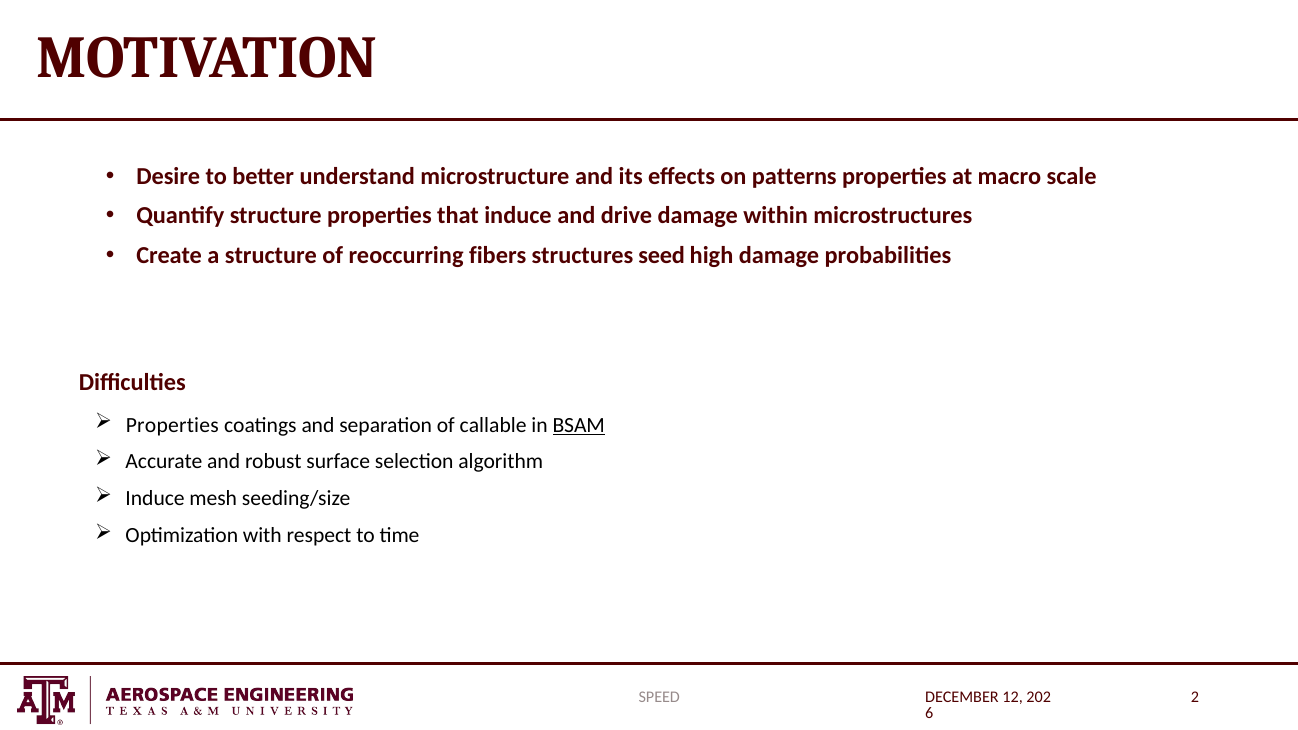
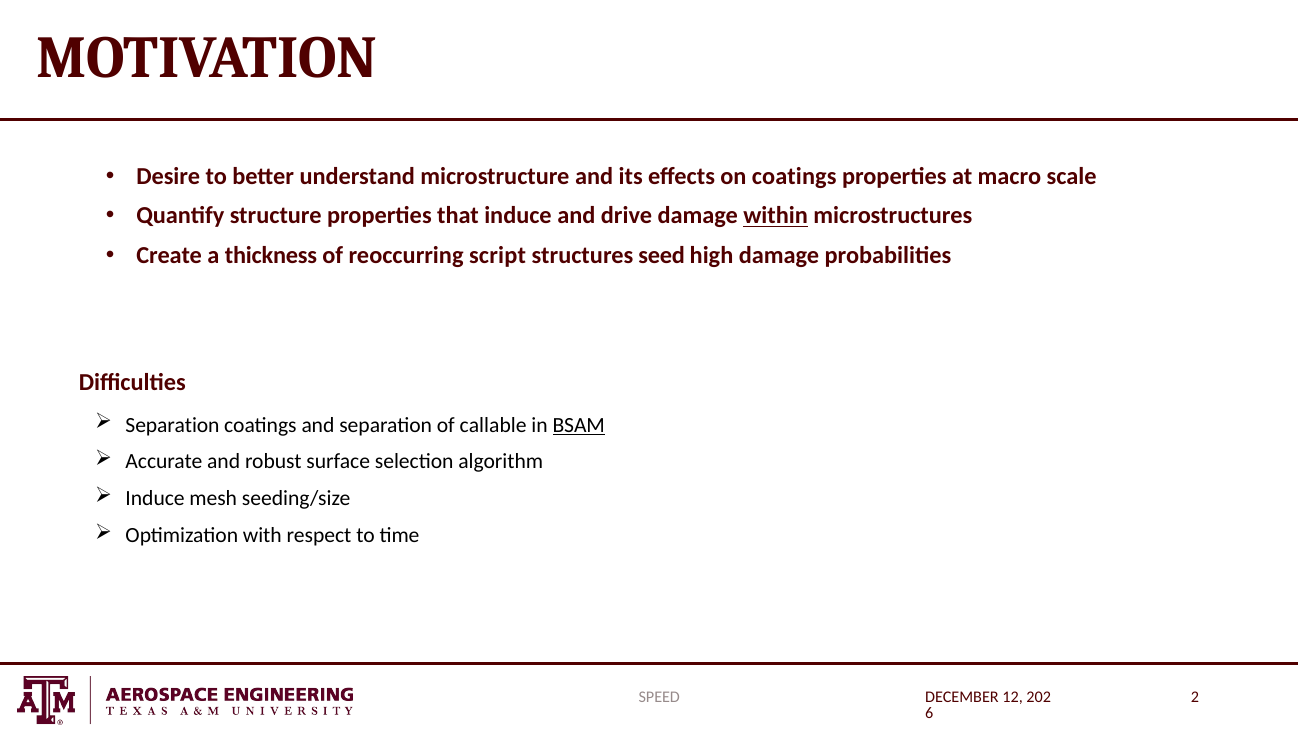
on patterns: patterns -> coatings (794, 176)
within underline: none -> present (776, 216)
a structure: structure -> thickness (271, 256)
fibers: fibers -> script (498, 256)
Properties: Properties -> Separation (172, 425)
